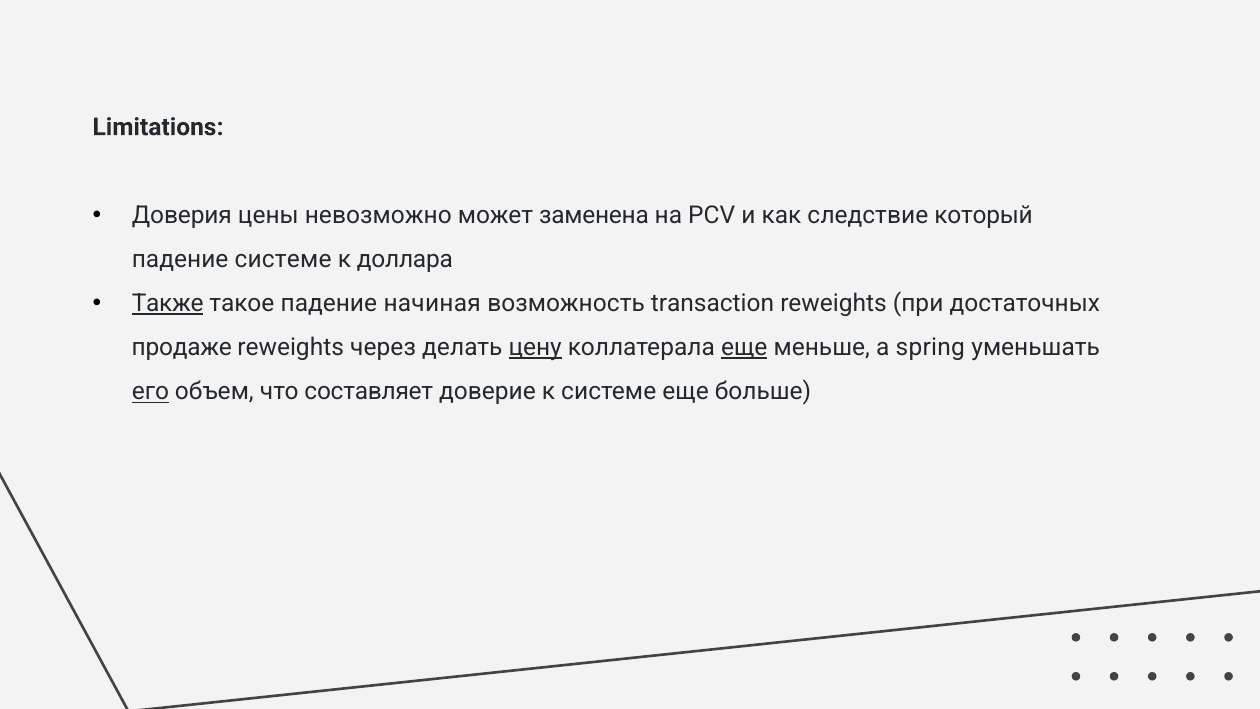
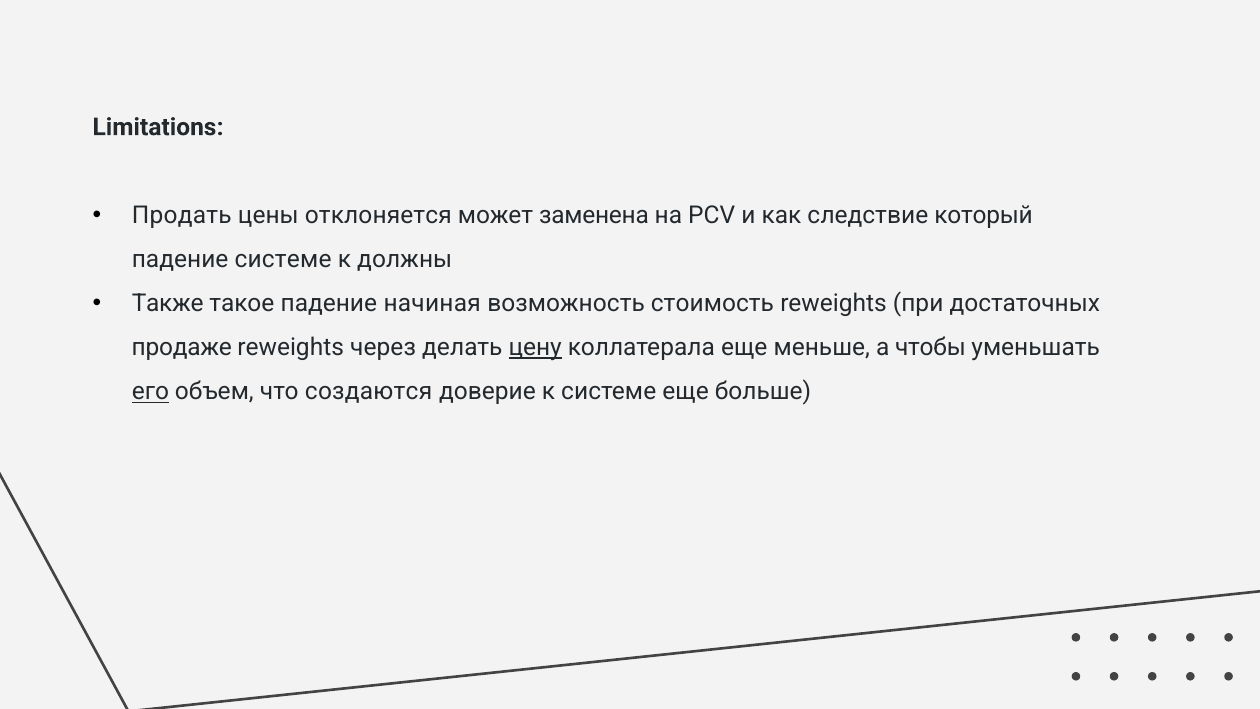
Доверия: Доверия -> Продать (182, 215)
невозможно: невозможно -> отклоняется (378, 215)
доллара: доллара -> должны (405, 259)
Также underline: present -> none (168, 303)
transaction: transaction -> стоимость (712, 303)
еще underline: present -> none (744, 348)
spring: spring -> чтобы (930, 348)
составляет: составляет -> создаются (369, 392)
